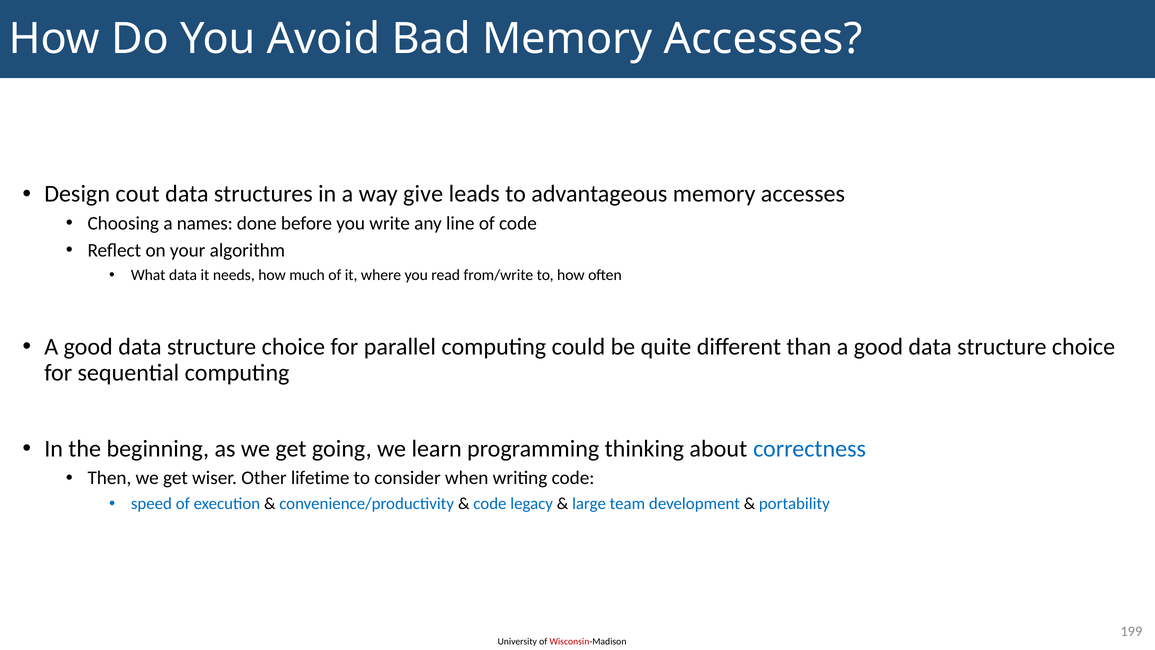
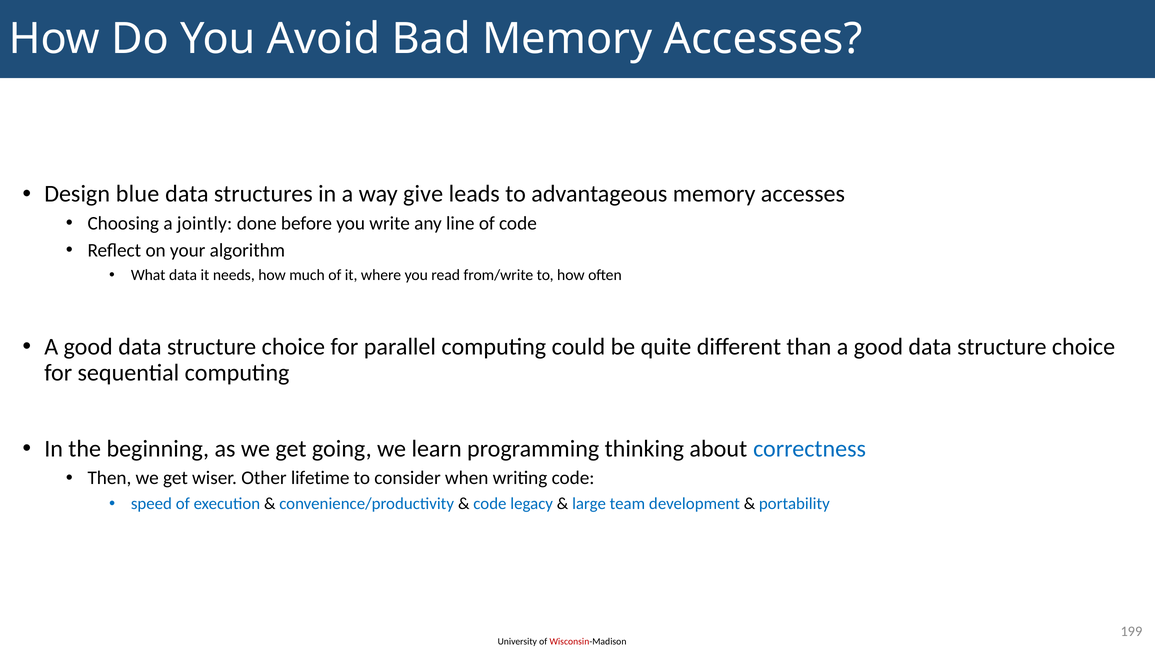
cout: cout -> blue (138, 194)
names: names -> jointly (205, 223)
